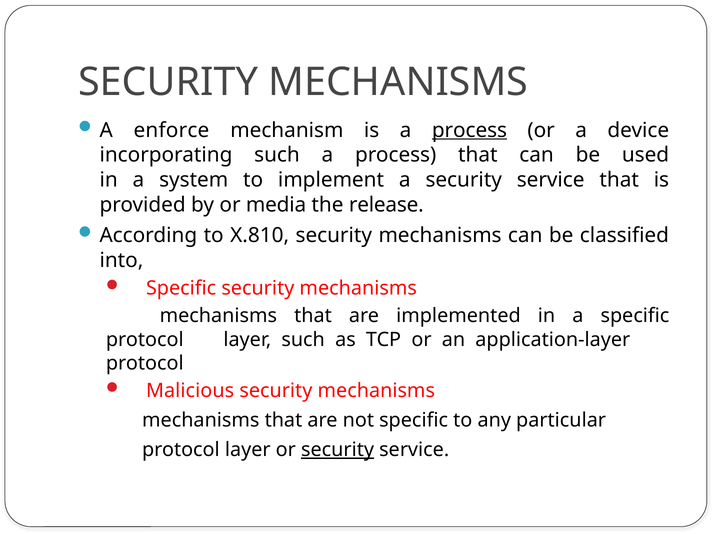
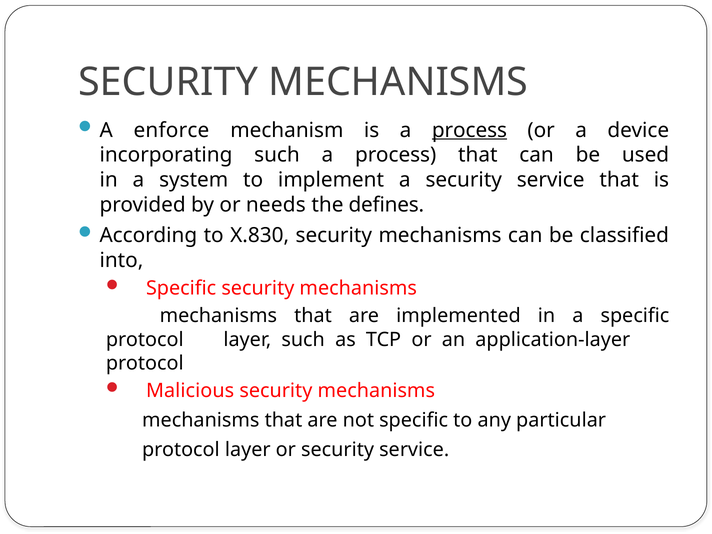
media: media -> needs (276, 205)
release: release -> defines (386, 205)
X.810: X.810 -> X.830 (260, 236)
security underline: present -> none (338, 450)
